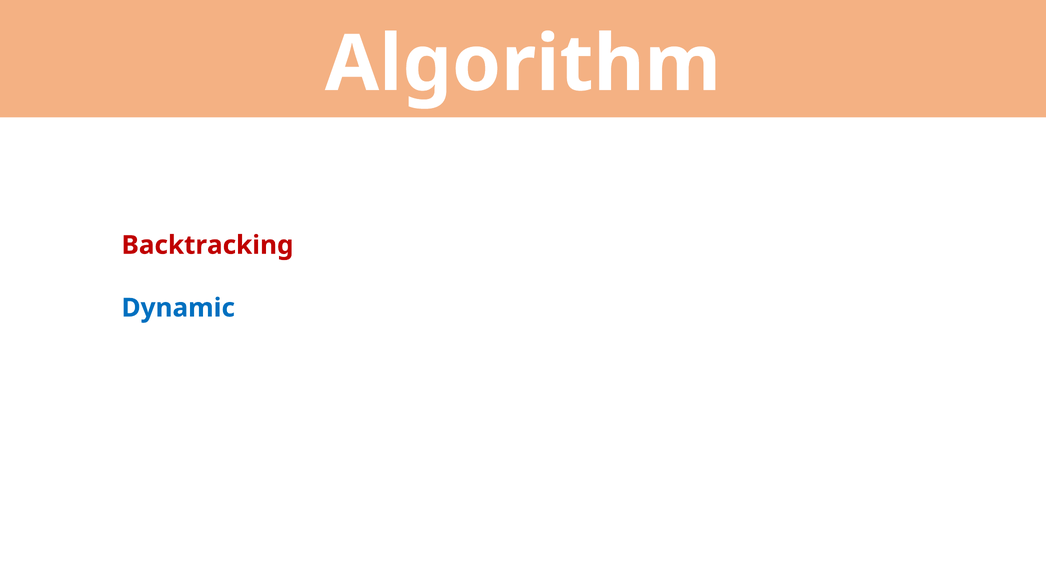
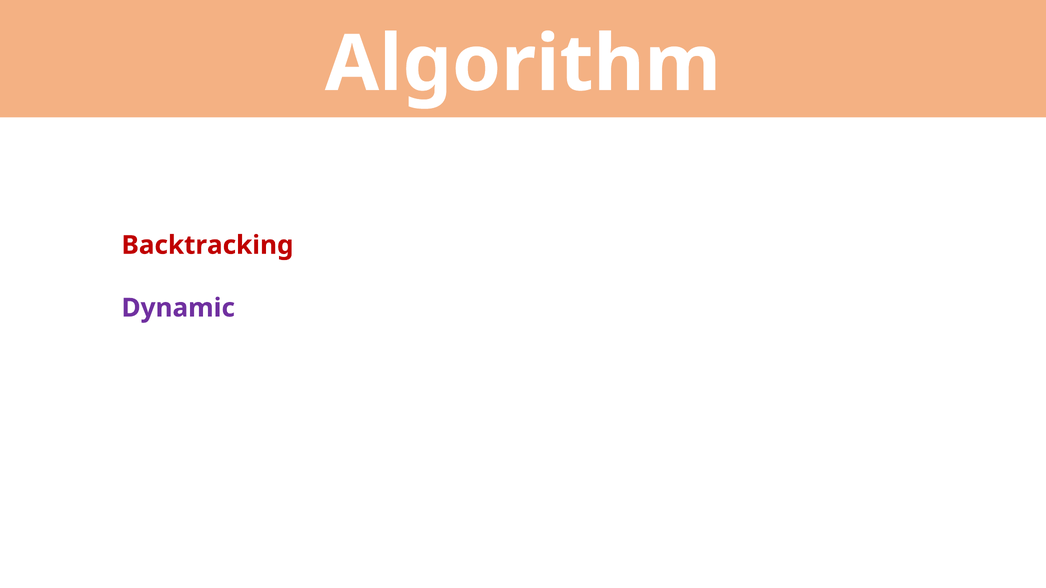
Dynamic colour: blue -> purple (178, 308)
